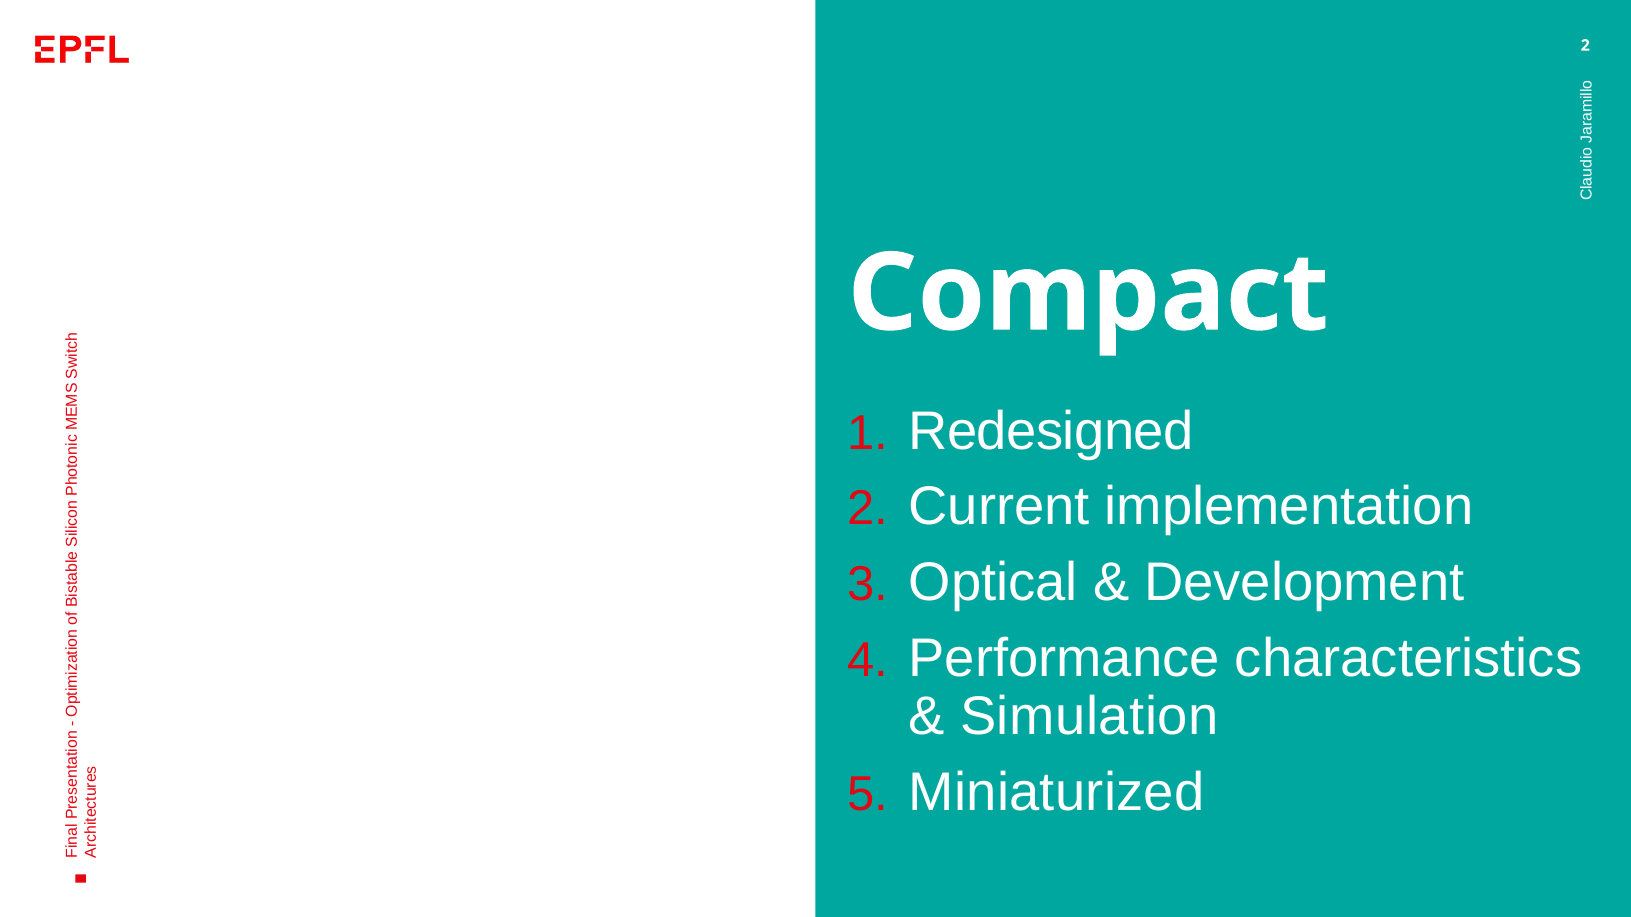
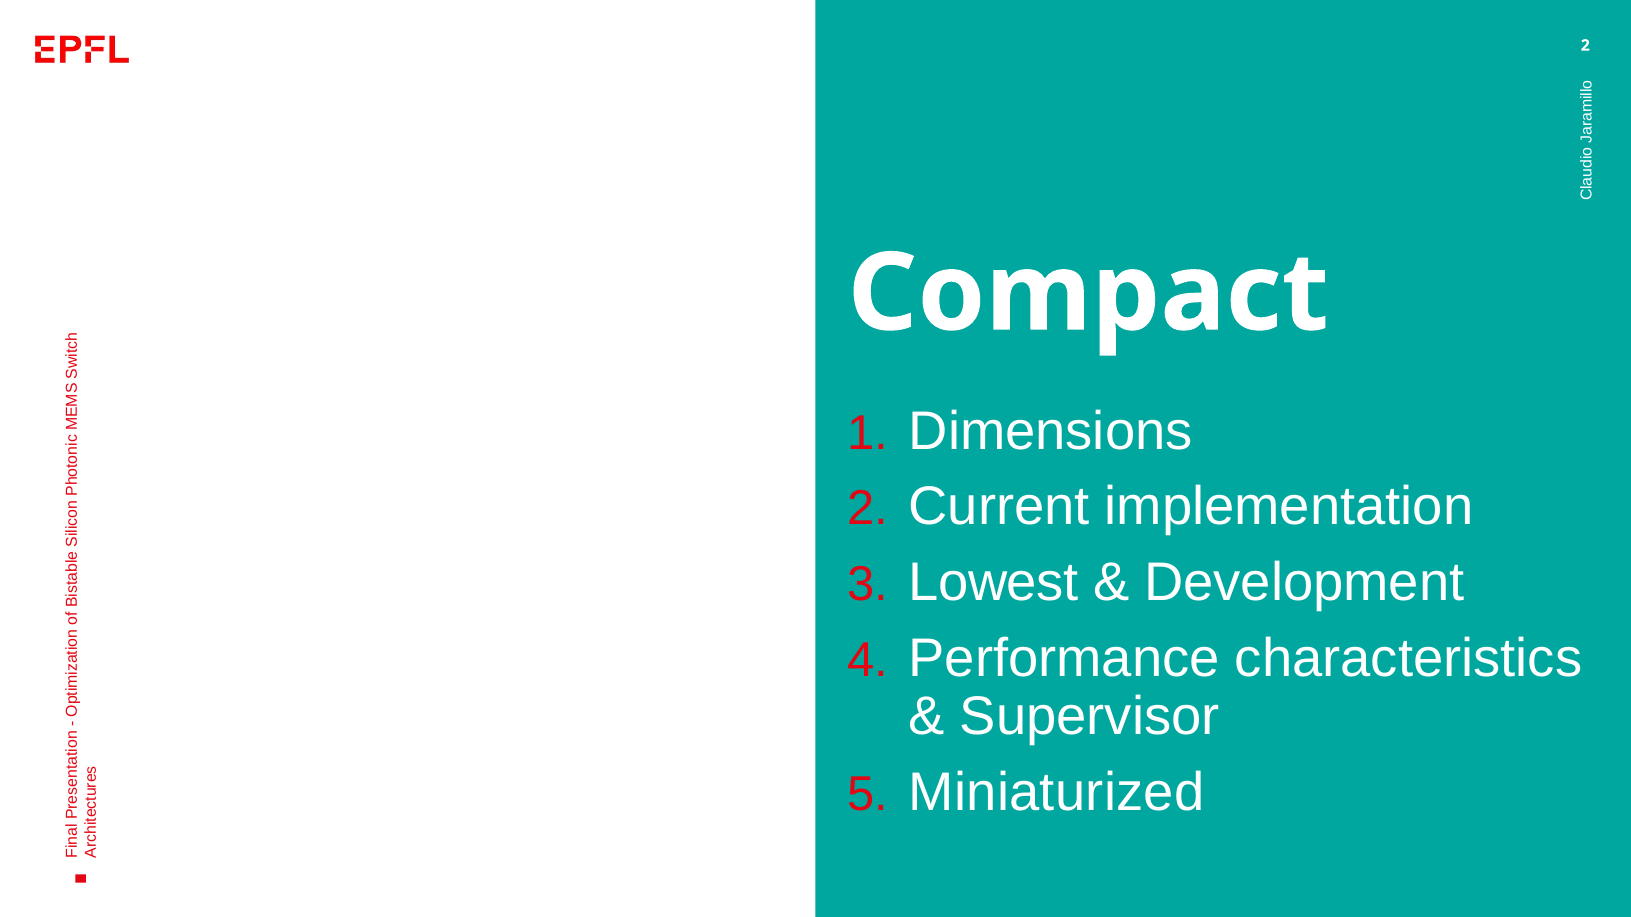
Redesigned: Redesigned -> Dimensions (1051, 431)
Optical: Optical -> Lowest (994, 583)
Simulation: Simulation -> Supervisor (1090, 717)
